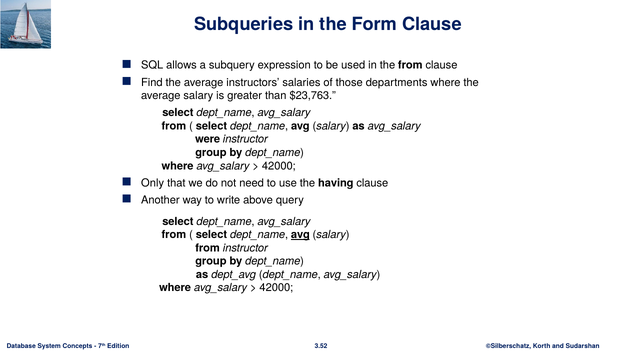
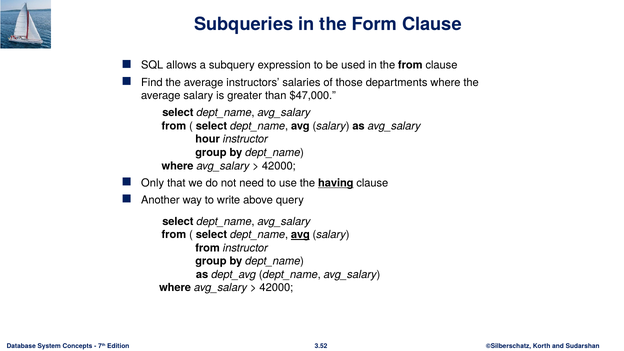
$23,763: $23,763 -> $47,000 (313, 96)
were: were -> hour (208, 139)
having underline: none -> present (336, 183)
